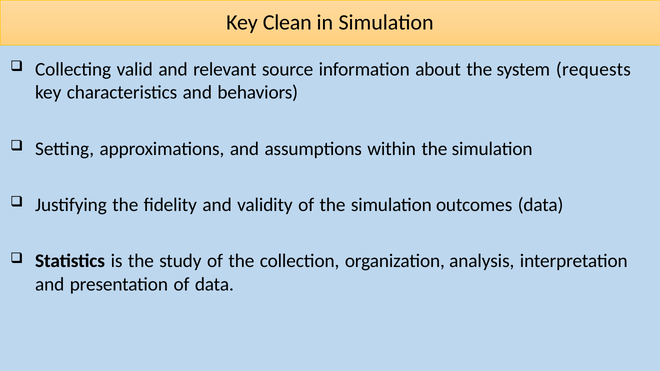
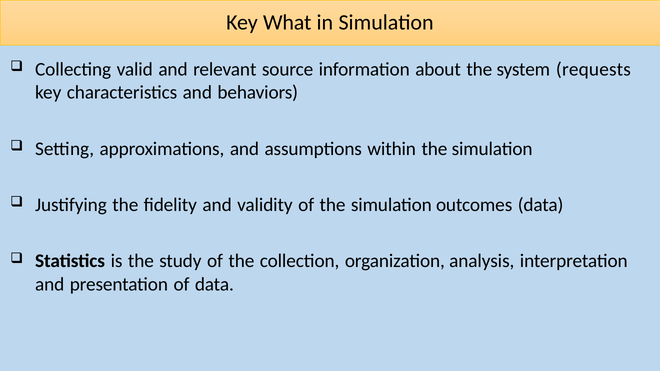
Clean: Clean -> What (287, 22)
